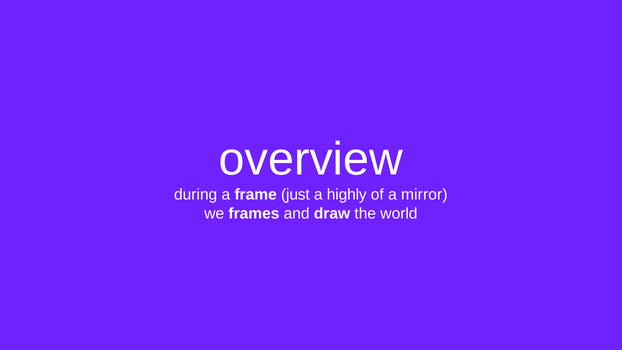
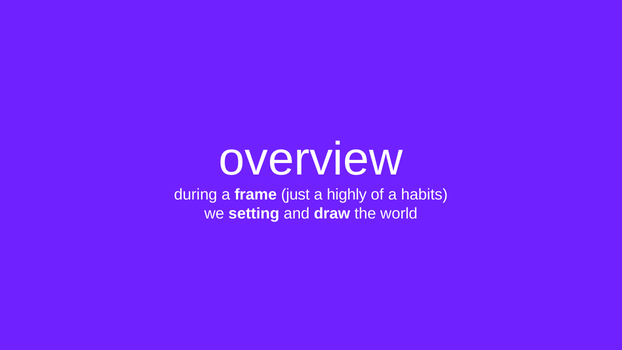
mirror: mirror -> habits (424, 195)
frames: frames -> setting (254, 213)
